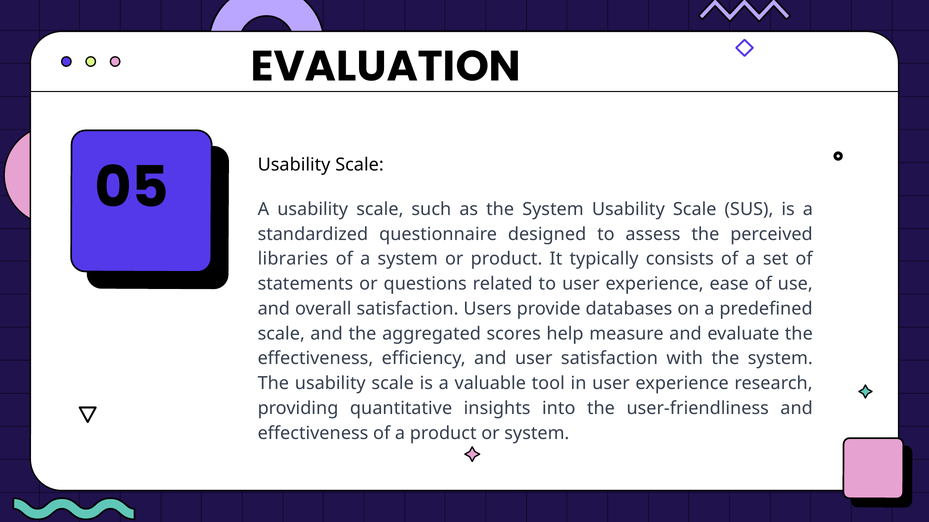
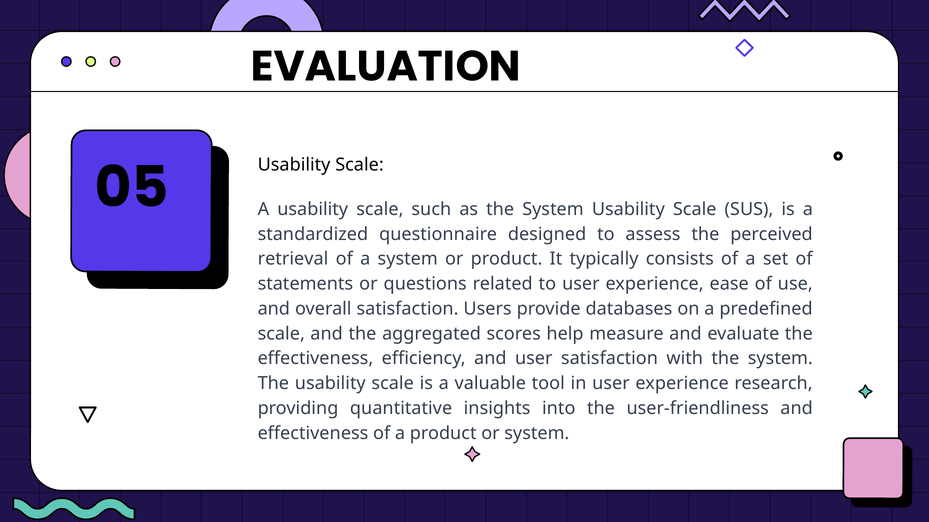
libraries: libraries -> retrieval (293, 259)
